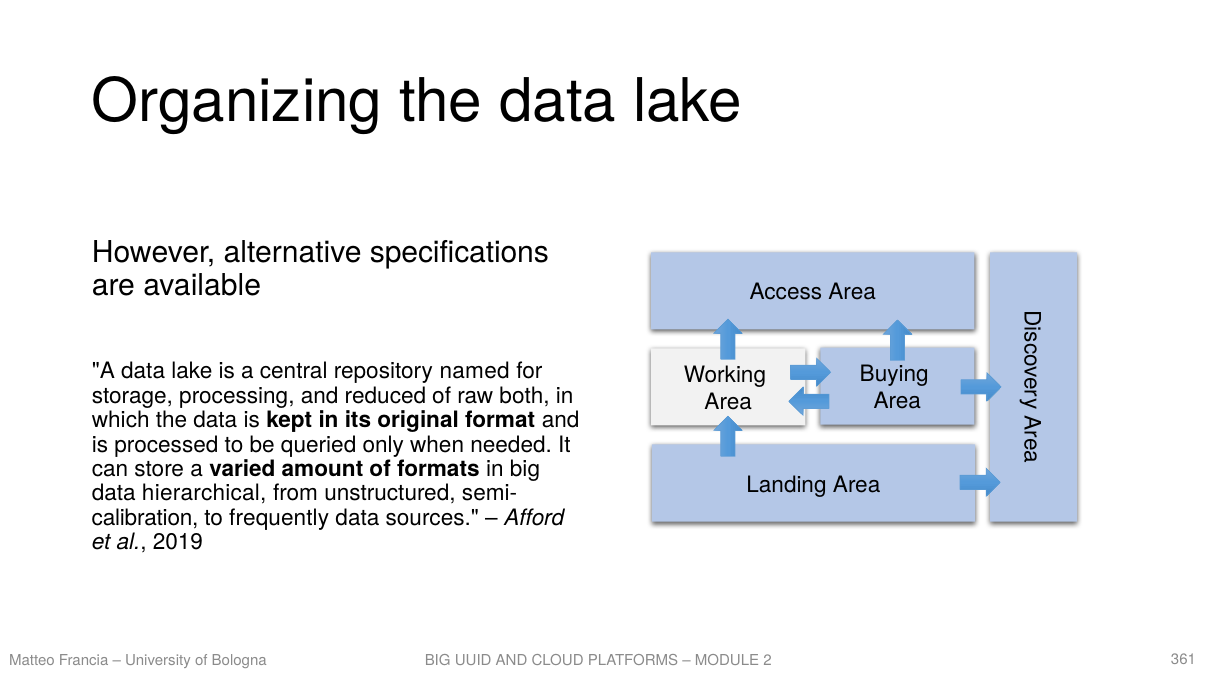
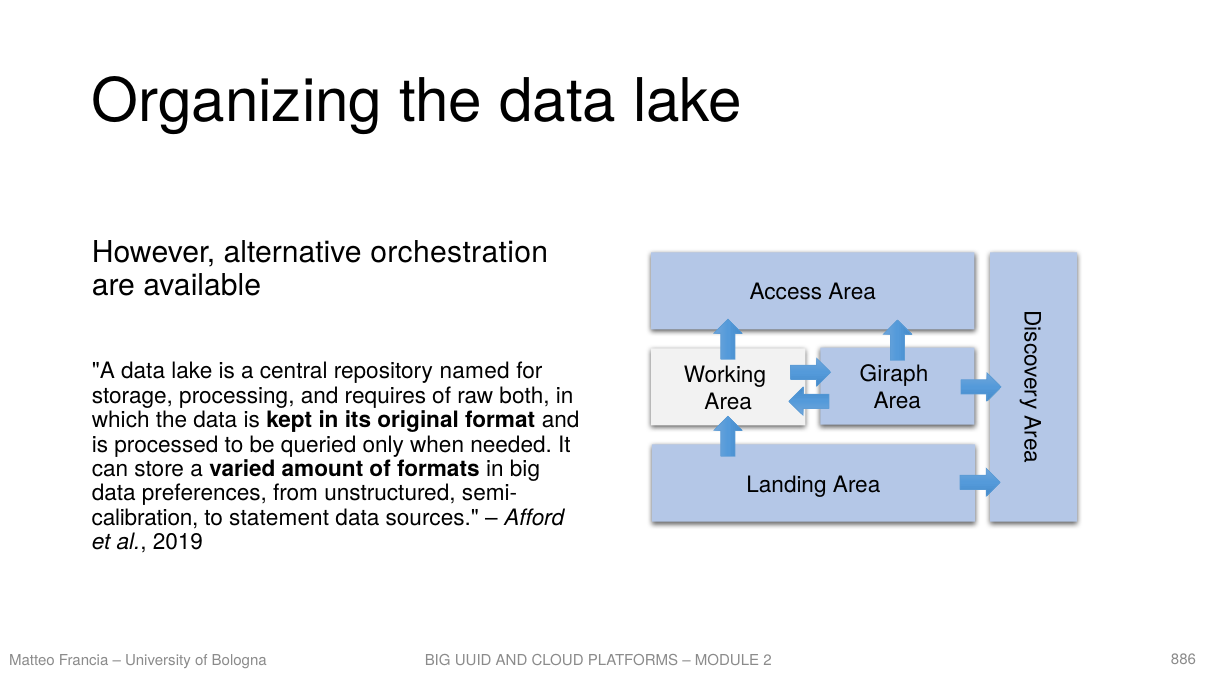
specifications: specifications -> orchestration (459, 253)
Buying: Buying -> Giraph (894, 374)
reduced: reduced -> requires (385, 396)
hierarchical: hierarchical -> preferences (204, 493)
frequently: frequently -> statement (279, 518)
361: 361 -> 886 (1183, 659)
